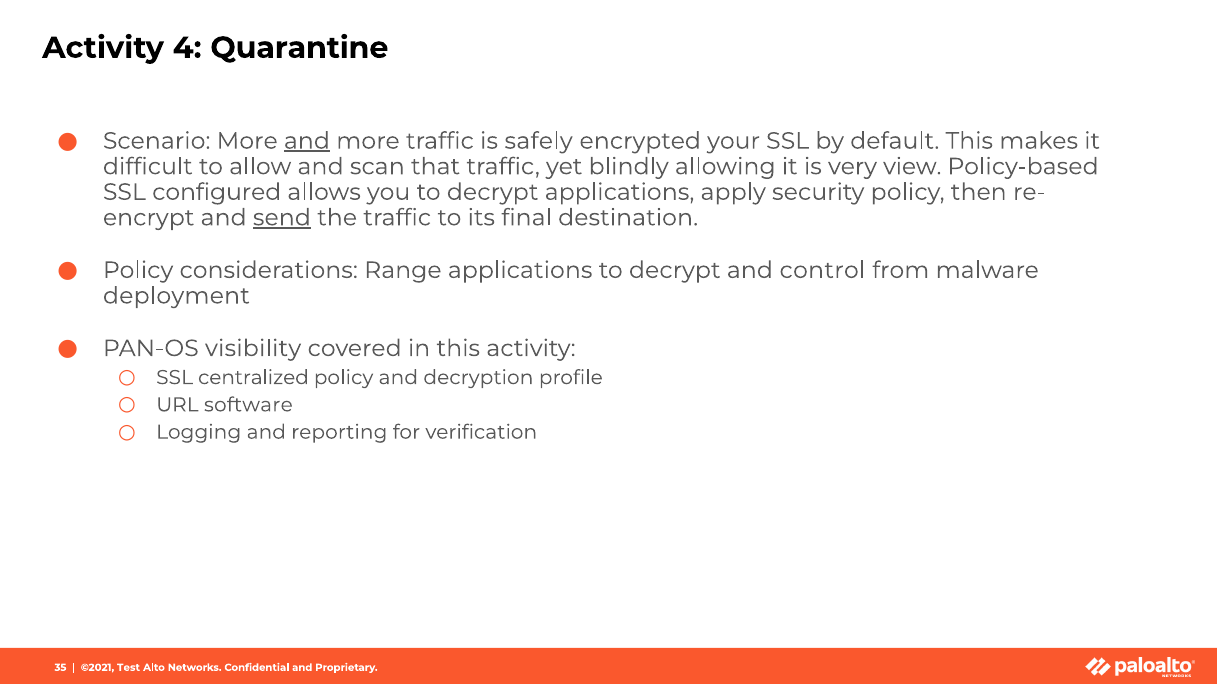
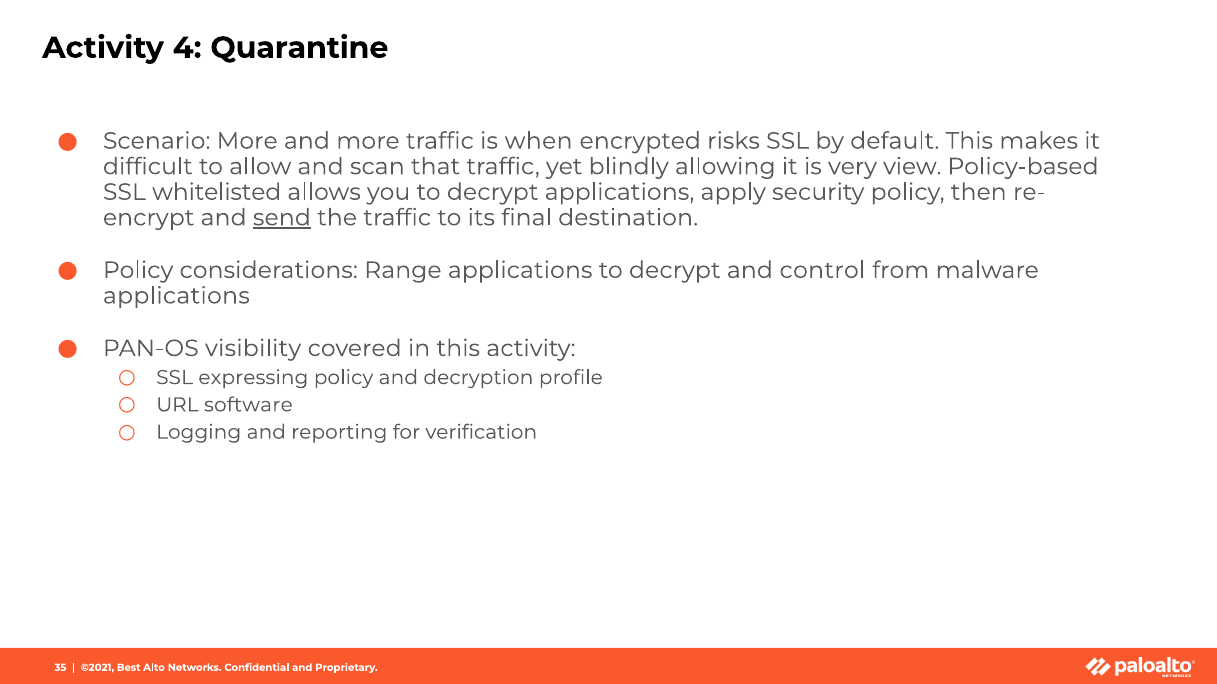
and underline: present -> none (307, 141)
safely: safely -> when (539, 141)
your: your -> risks (734, 141)
configured: configured -> whitelisted (217, 192)
deployment: deployment -> applications (176, 296)
centralized: centralized -> expressing (253, 378)
Test: Test -> Best (129, 668)
